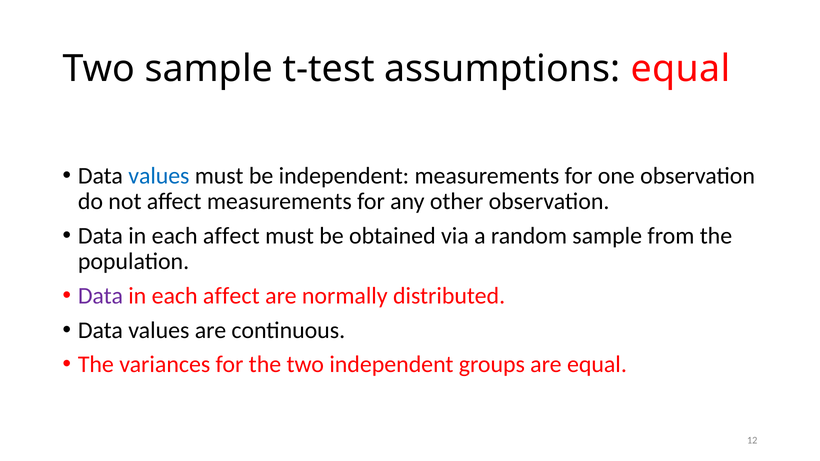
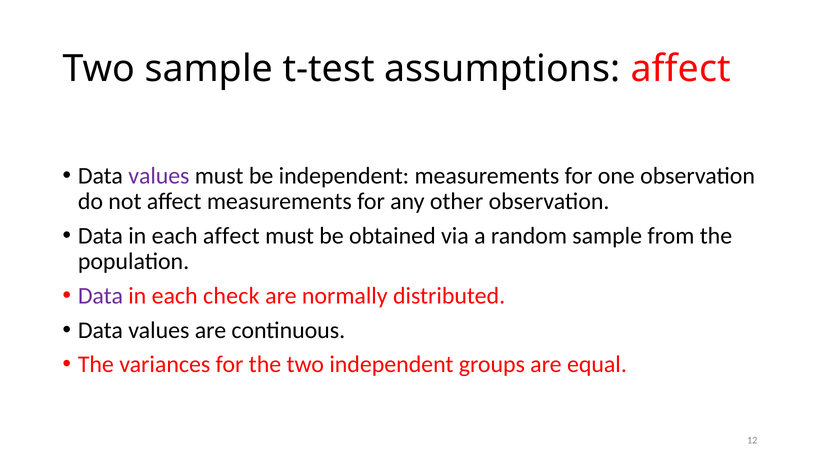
assumptions equal: equal -> affect (681, 69)
values colour: blue -> purple (159, 176)
affect: affect -> check (231, 296)
